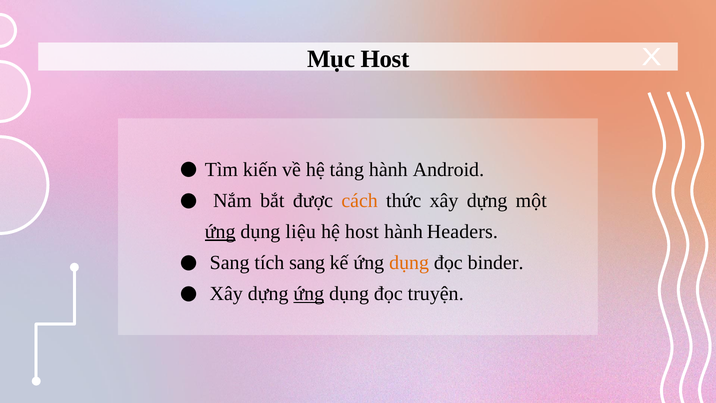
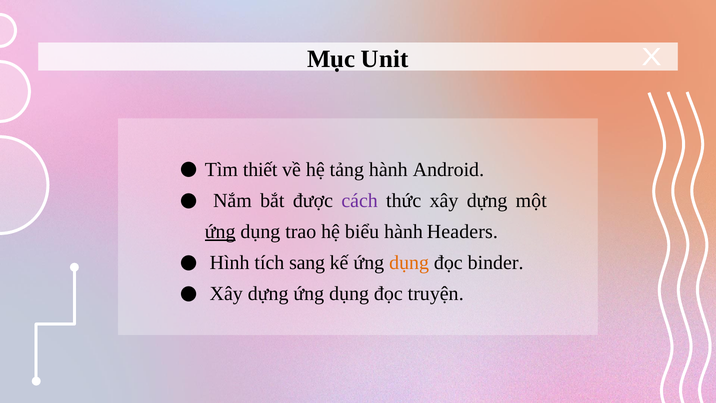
Mục Host: Host -> Unit (385, 59)
kiến: kiến -> thiết (260, 169)
cách colour: orange -> purple (360, 201)
liệu: liệu -> trao (301, 232)
hệ host: host -> biểu (362, 232)
Sang: Sang -> Hình (230, 263)
ứng underline: present -> none (309, 294)
